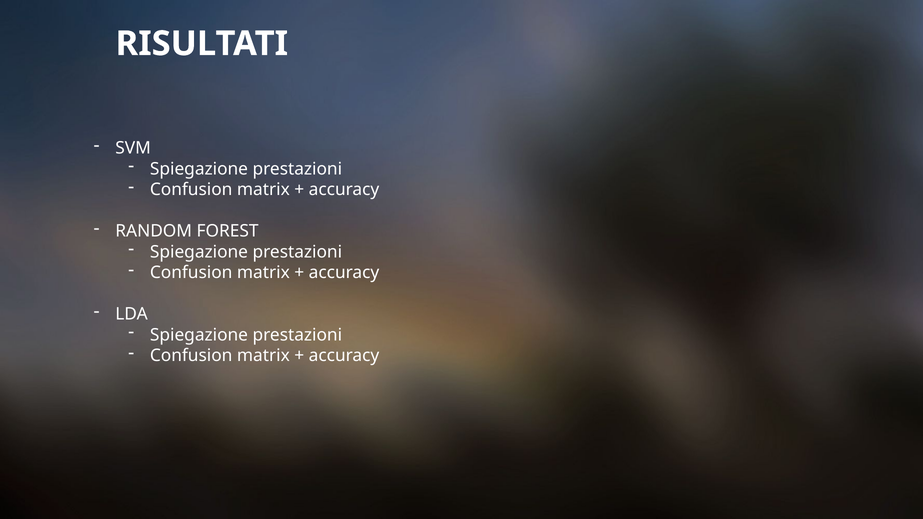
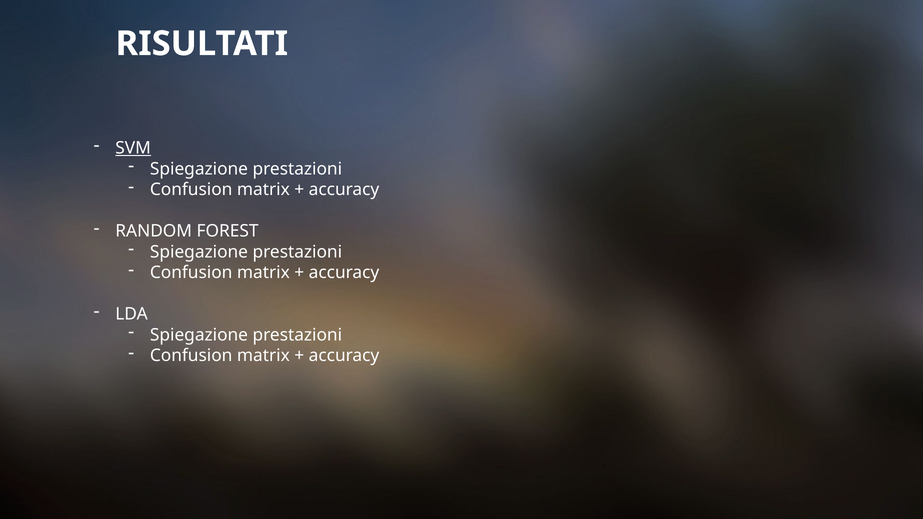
SVM underline: none -> present (133, 148)
